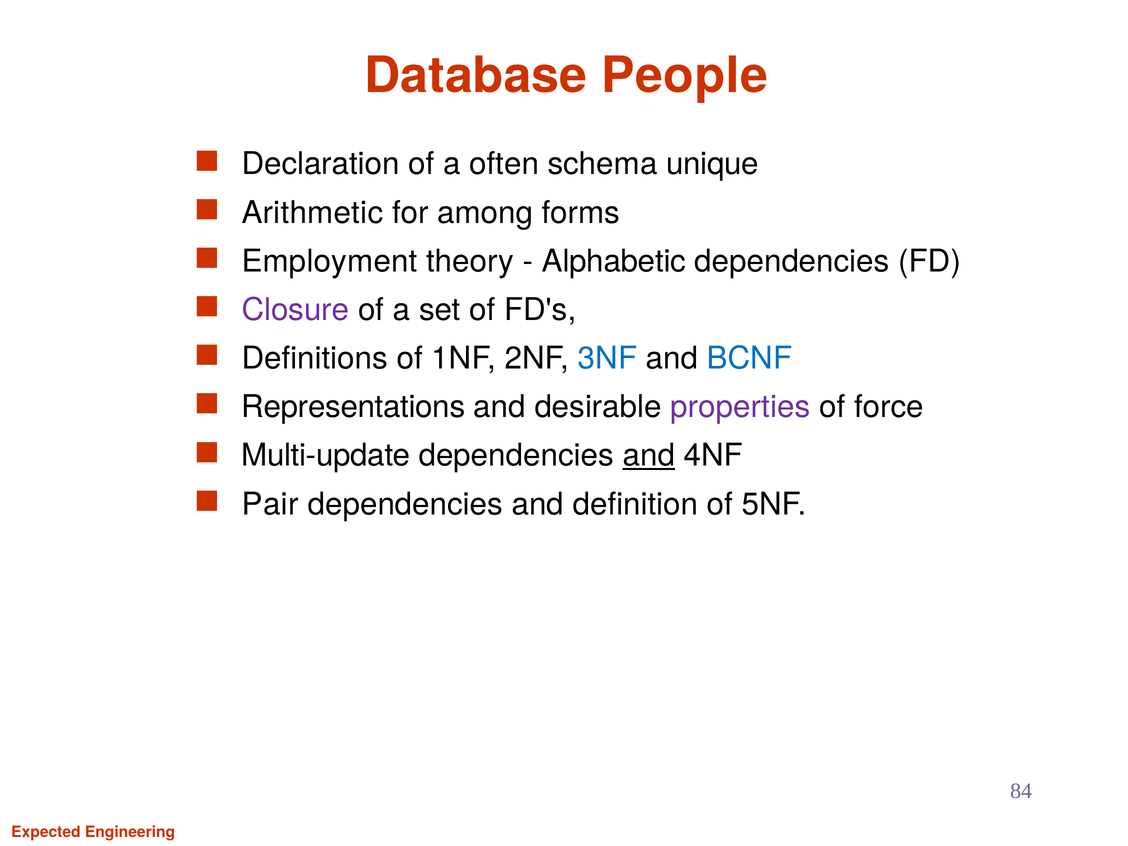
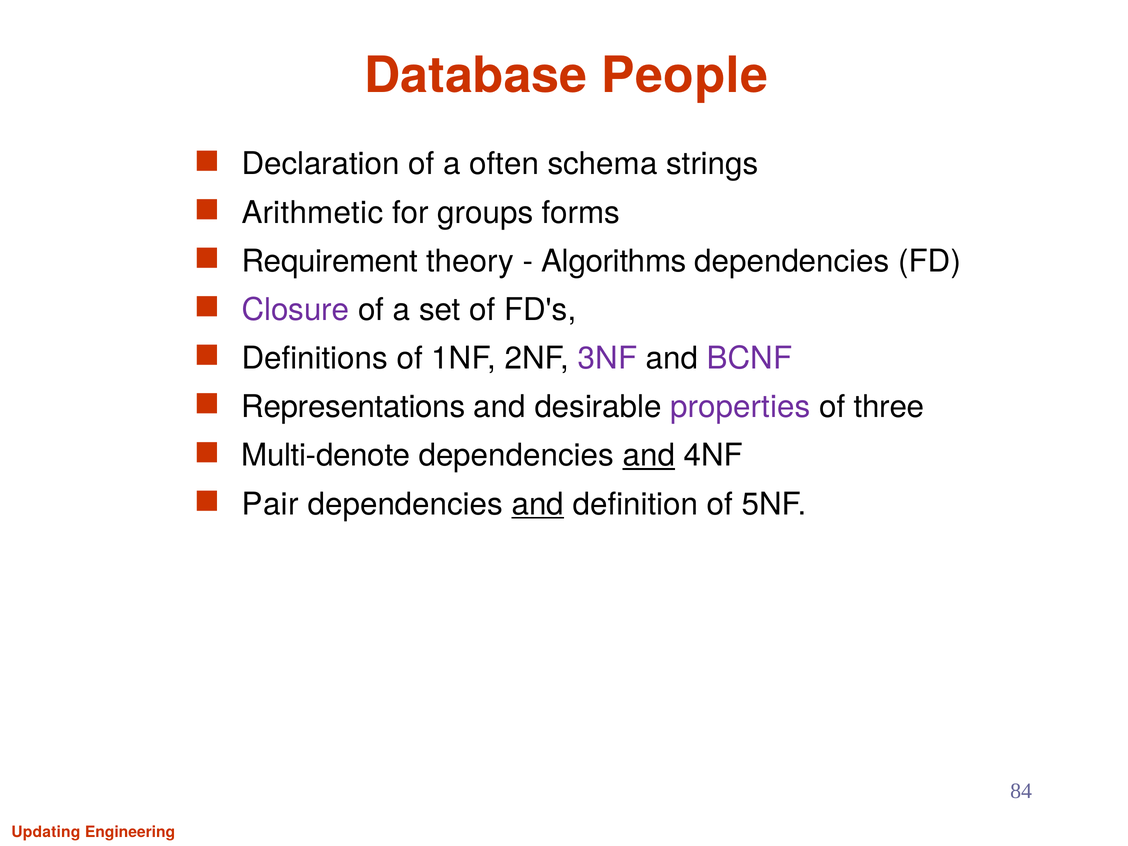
unique: unique -> strings (712, 164)
among: among -> groups (485, 213)
Employment: Employment -> Requirement (330, 261)
Alphabetic: Alphabetic -> Algorithms (614, 261)
3NF colour: blue -> purple (608, 358)
BCNF colour: blue -> purple (750, 358)
force: force -> three (889, 407)
Multi-update: Multi-update -> Multi-denote (326, 456)
and underline: none -> present (538, 504)
Expected: Expected -> Updating (46, 832)
